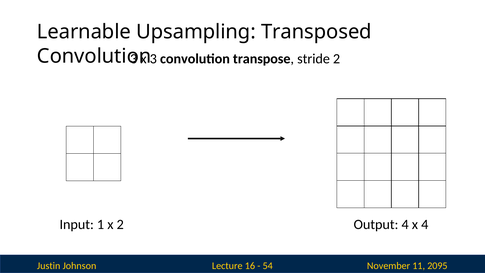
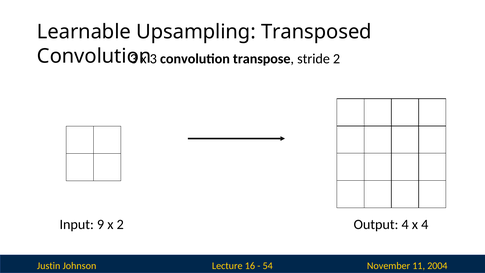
1: 1 -> 9 (101, 224)
2095: 2095 -> 2004 (437, 266)
